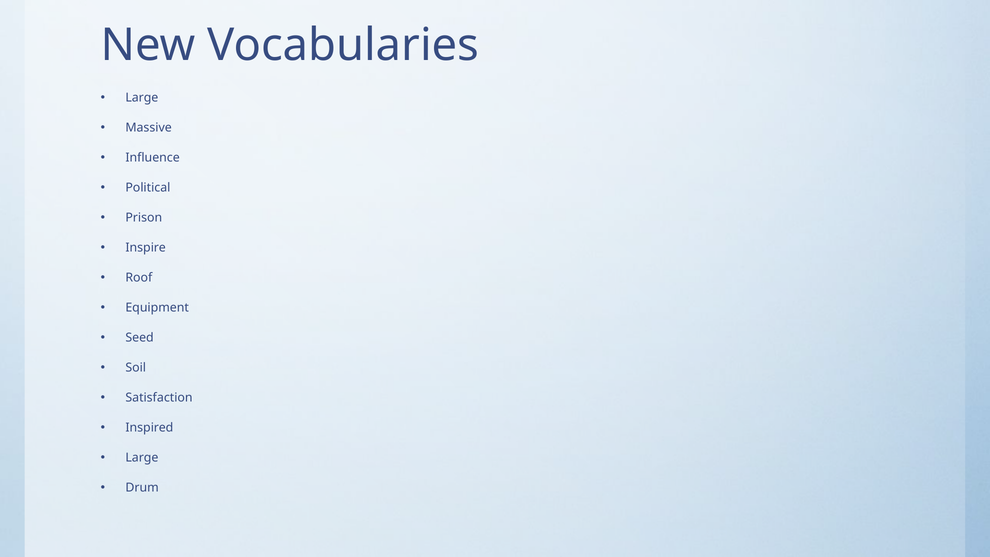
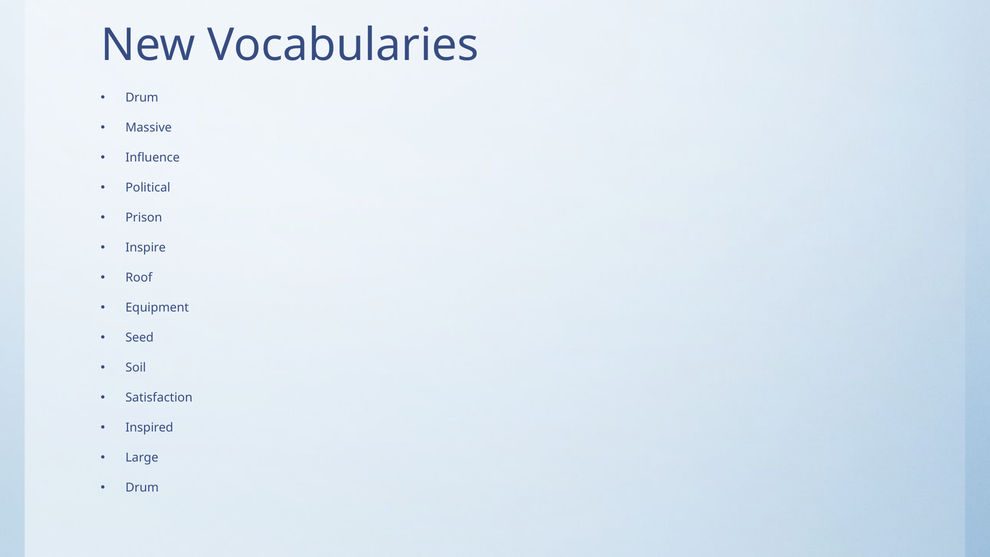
Large: Large -> Drum (142, 98)
